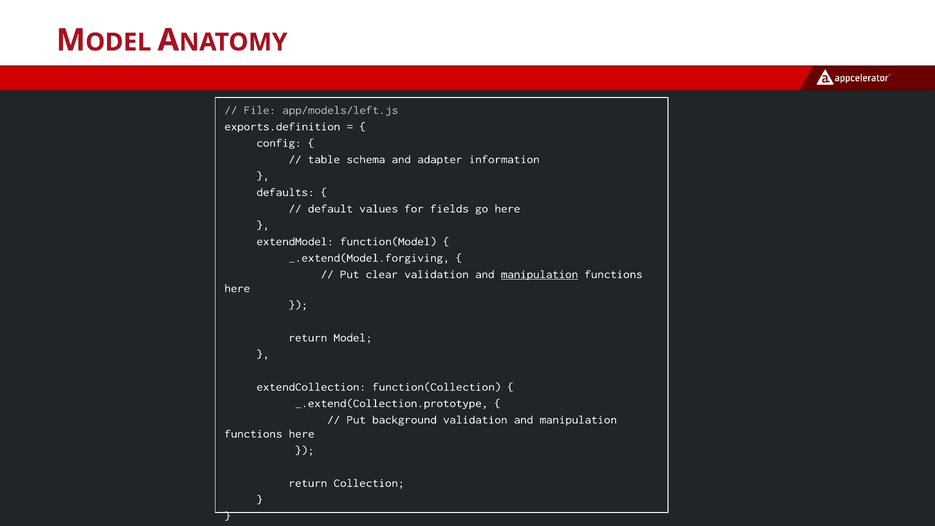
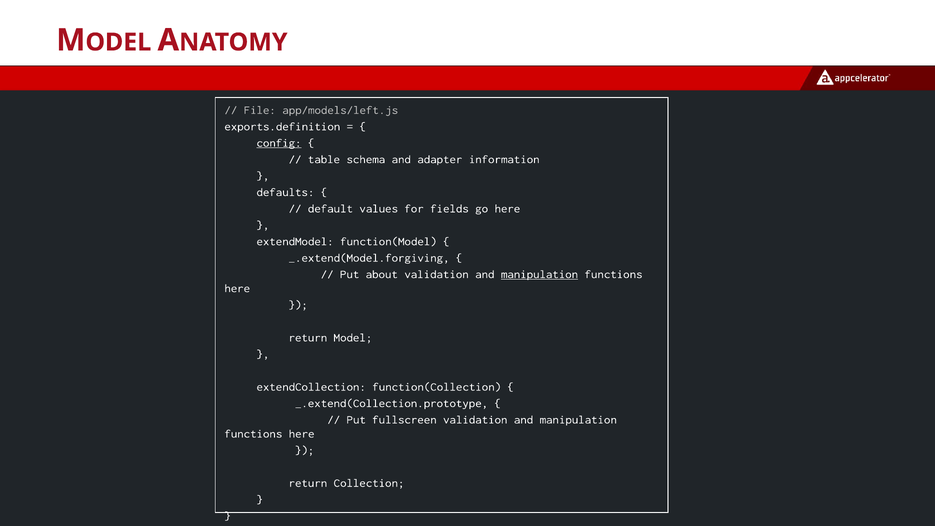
config underline: none -> present (279, 143)
clear: clear -> about (382, 274)
background: background -> fullscreen (404, 420)
